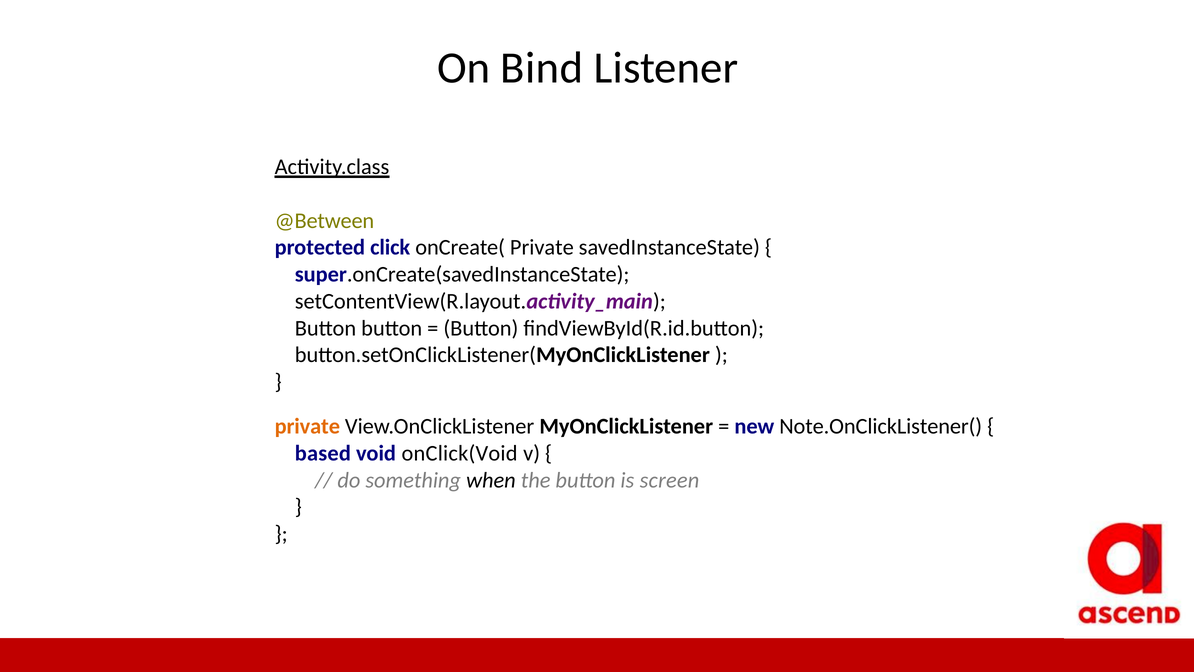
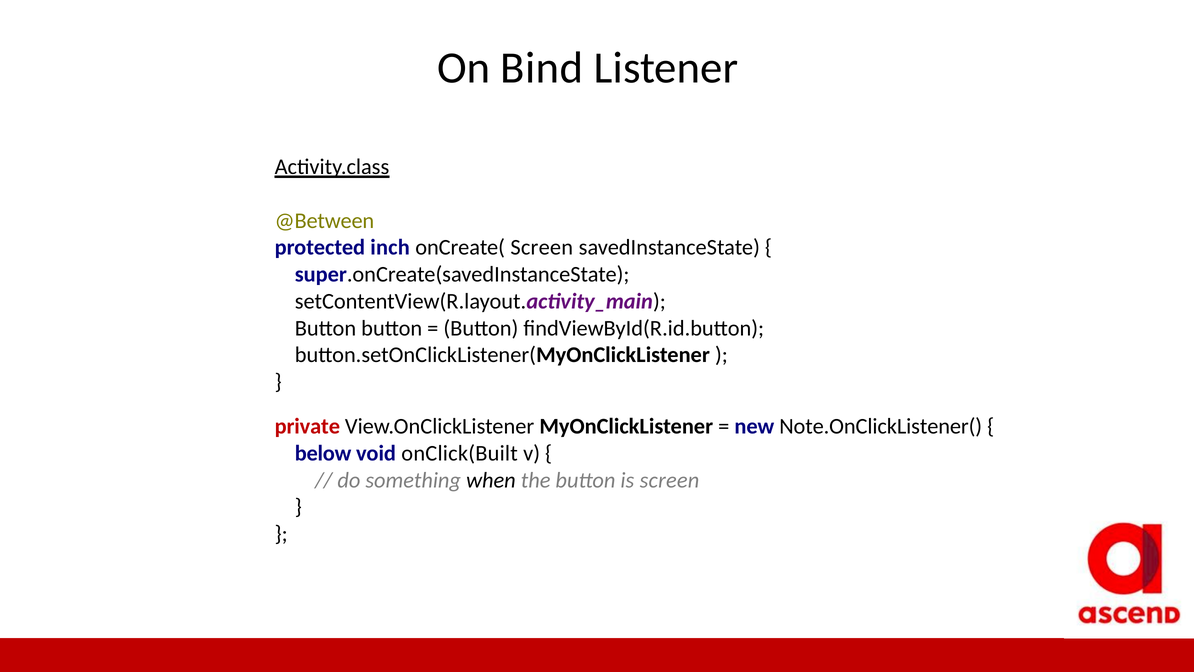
click: click -> inch (390, 247)
onCreate( Private: Private -> Screen (542, 247)
private colour: orange -> red (307, 426)
based: based -> below (323, 453)
onClick(Void: onClick(Void -> onClick(Built (460, 453)
